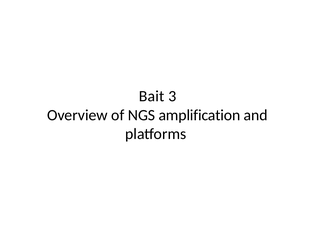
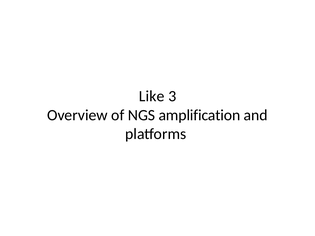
Bait: Bait -> Like (152, 96)
